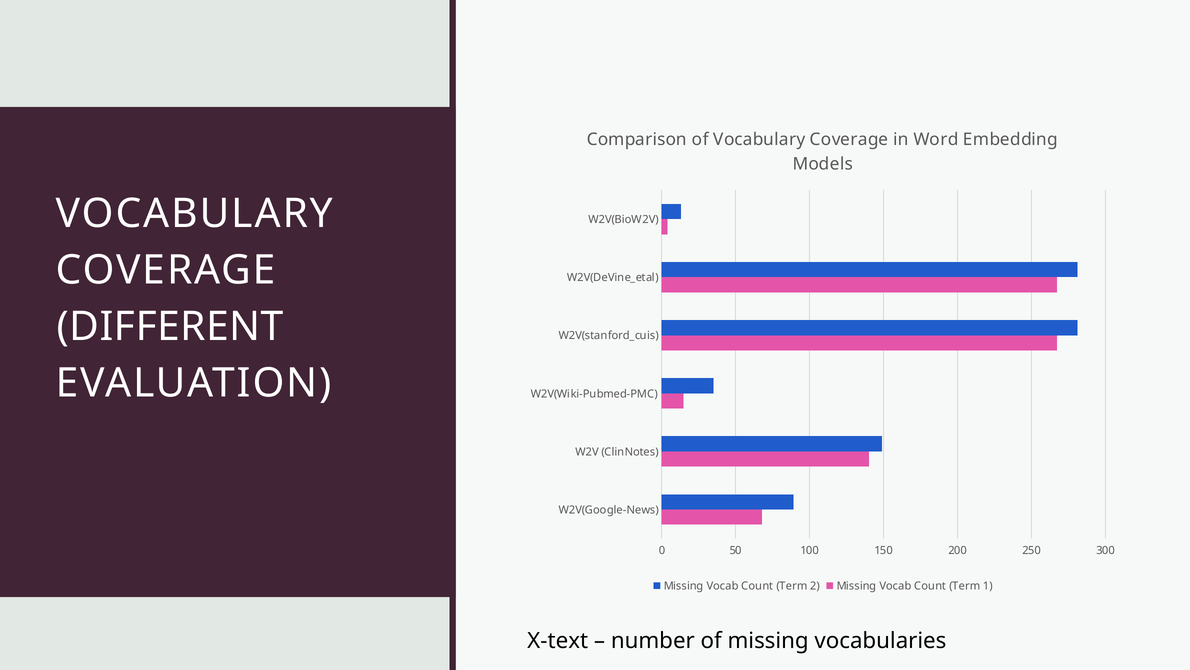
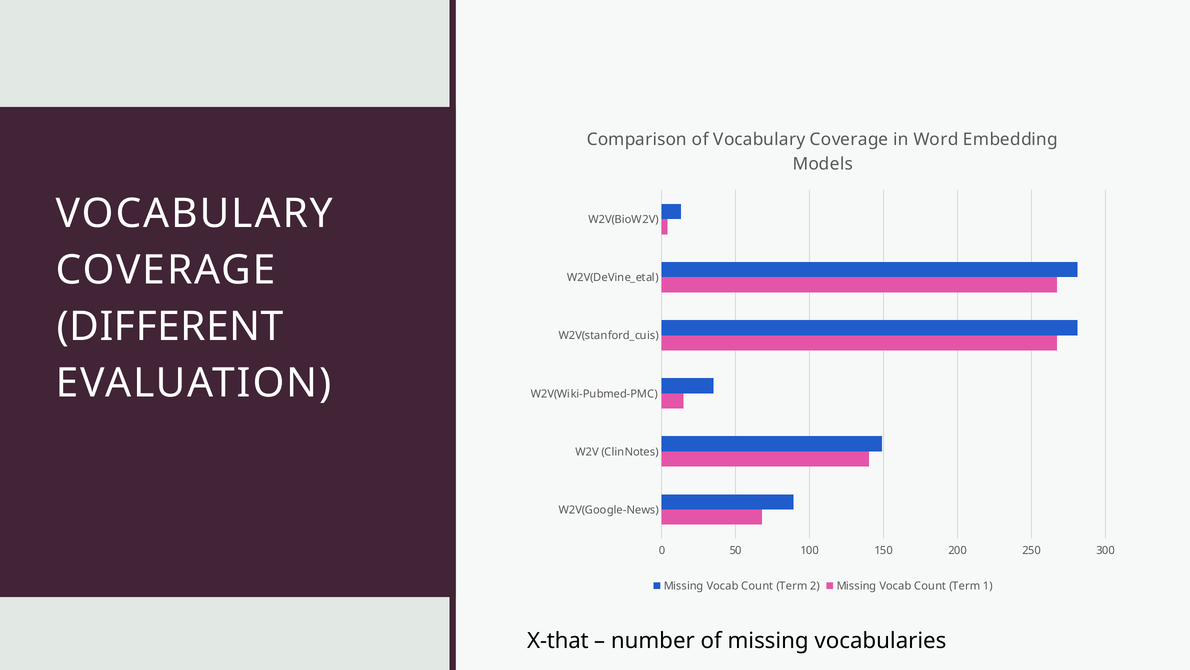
X-text: X-text -> X-that (558, 640)
